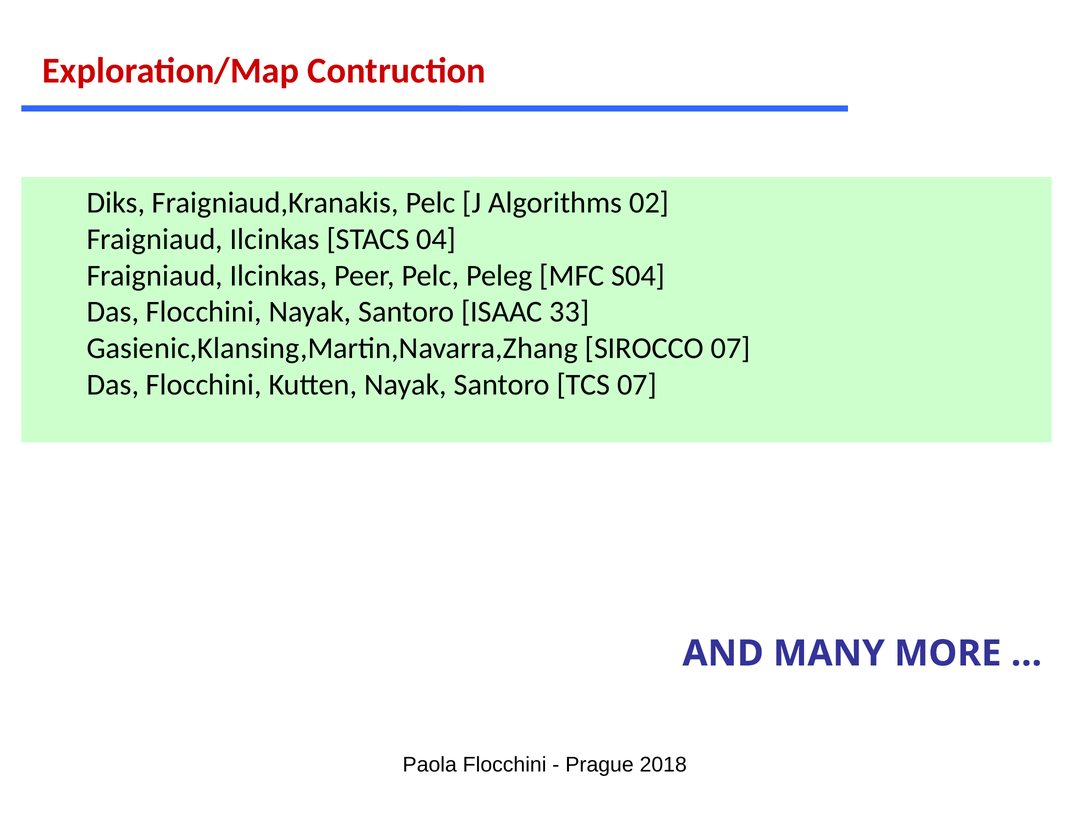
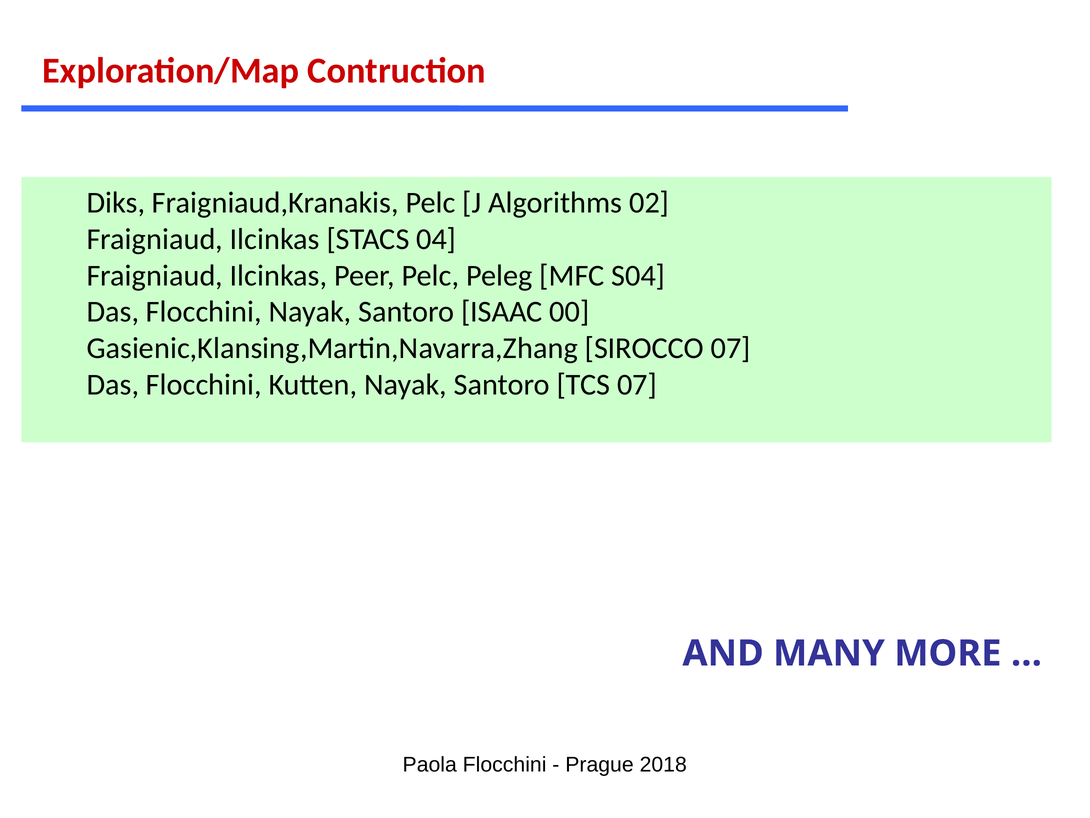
33: 33 -> 00 (569, 312)
